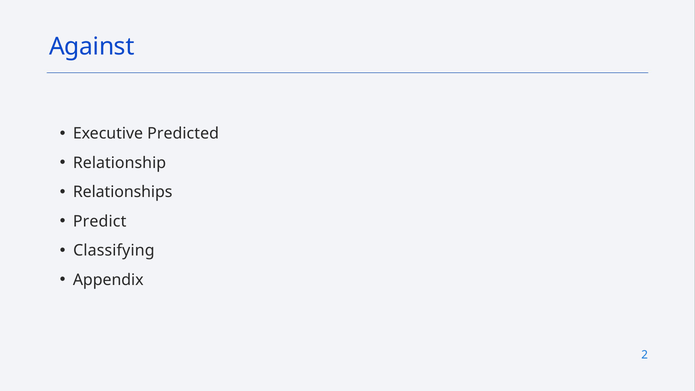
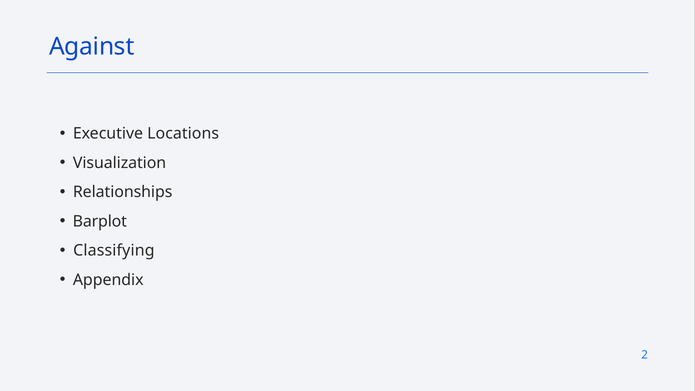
Predicted: Predicted -> Locations (183, 134)
Relationship: Relationship -> Visualization (120, 163)
Predict: Predict -> Barplot (100, 221)
